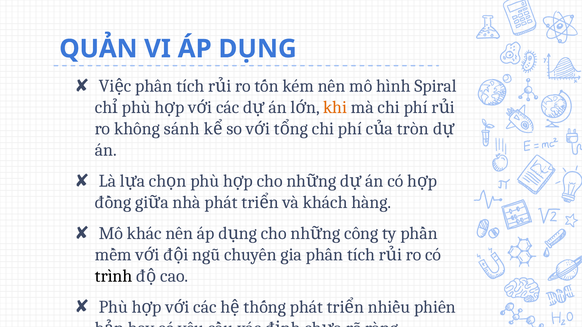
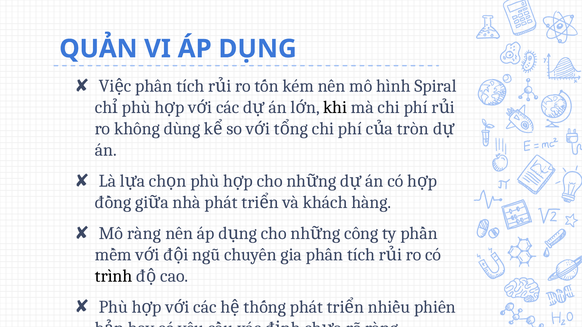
khi colour: orange -> black (335, 107)
sánh: sánh -> dùng (182, 129)
Mô khác: khác -> ràng (144, 234)
